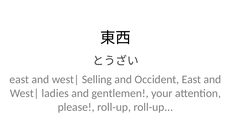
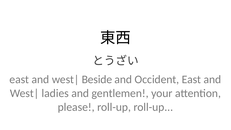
Selling: Selling -> Beside (97, 79)
